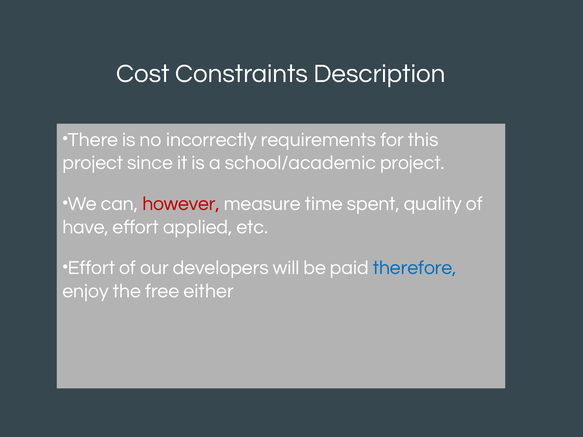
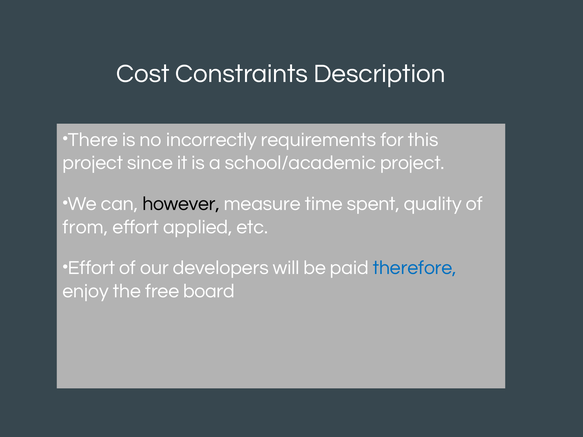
however colour: red -> black (181, 204)
have: have -> from (85, 227)
either: either -> board (209, 291)
